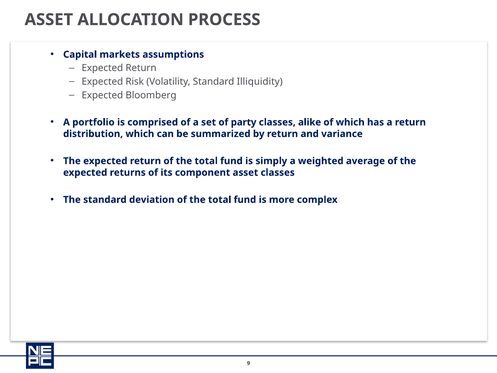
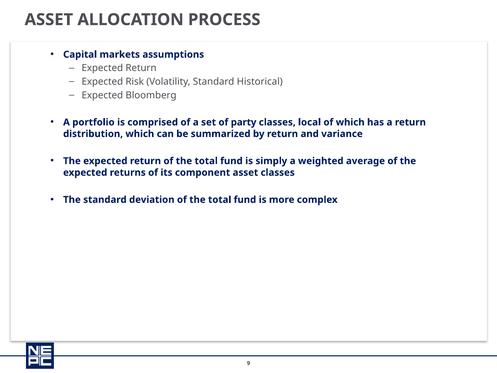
Illiquidity: Illiquidity -> Historical (260, 82)
alike: alike -> local (310, 122)
